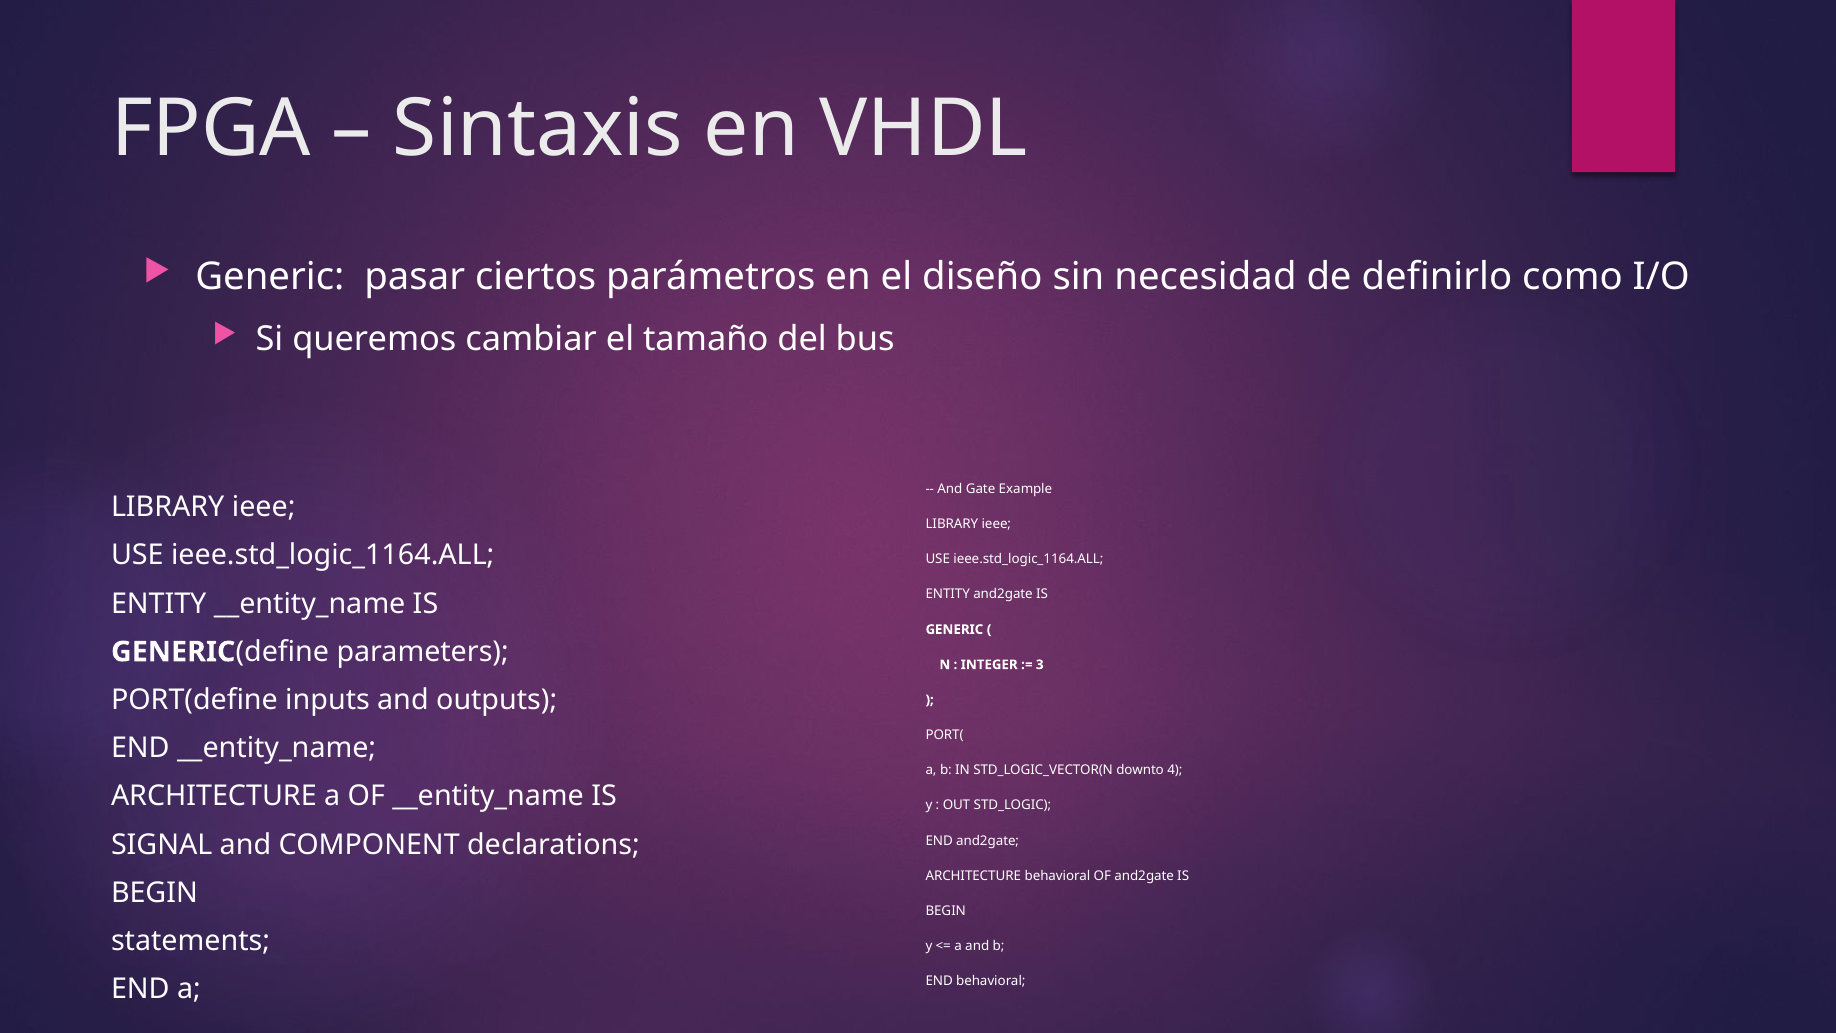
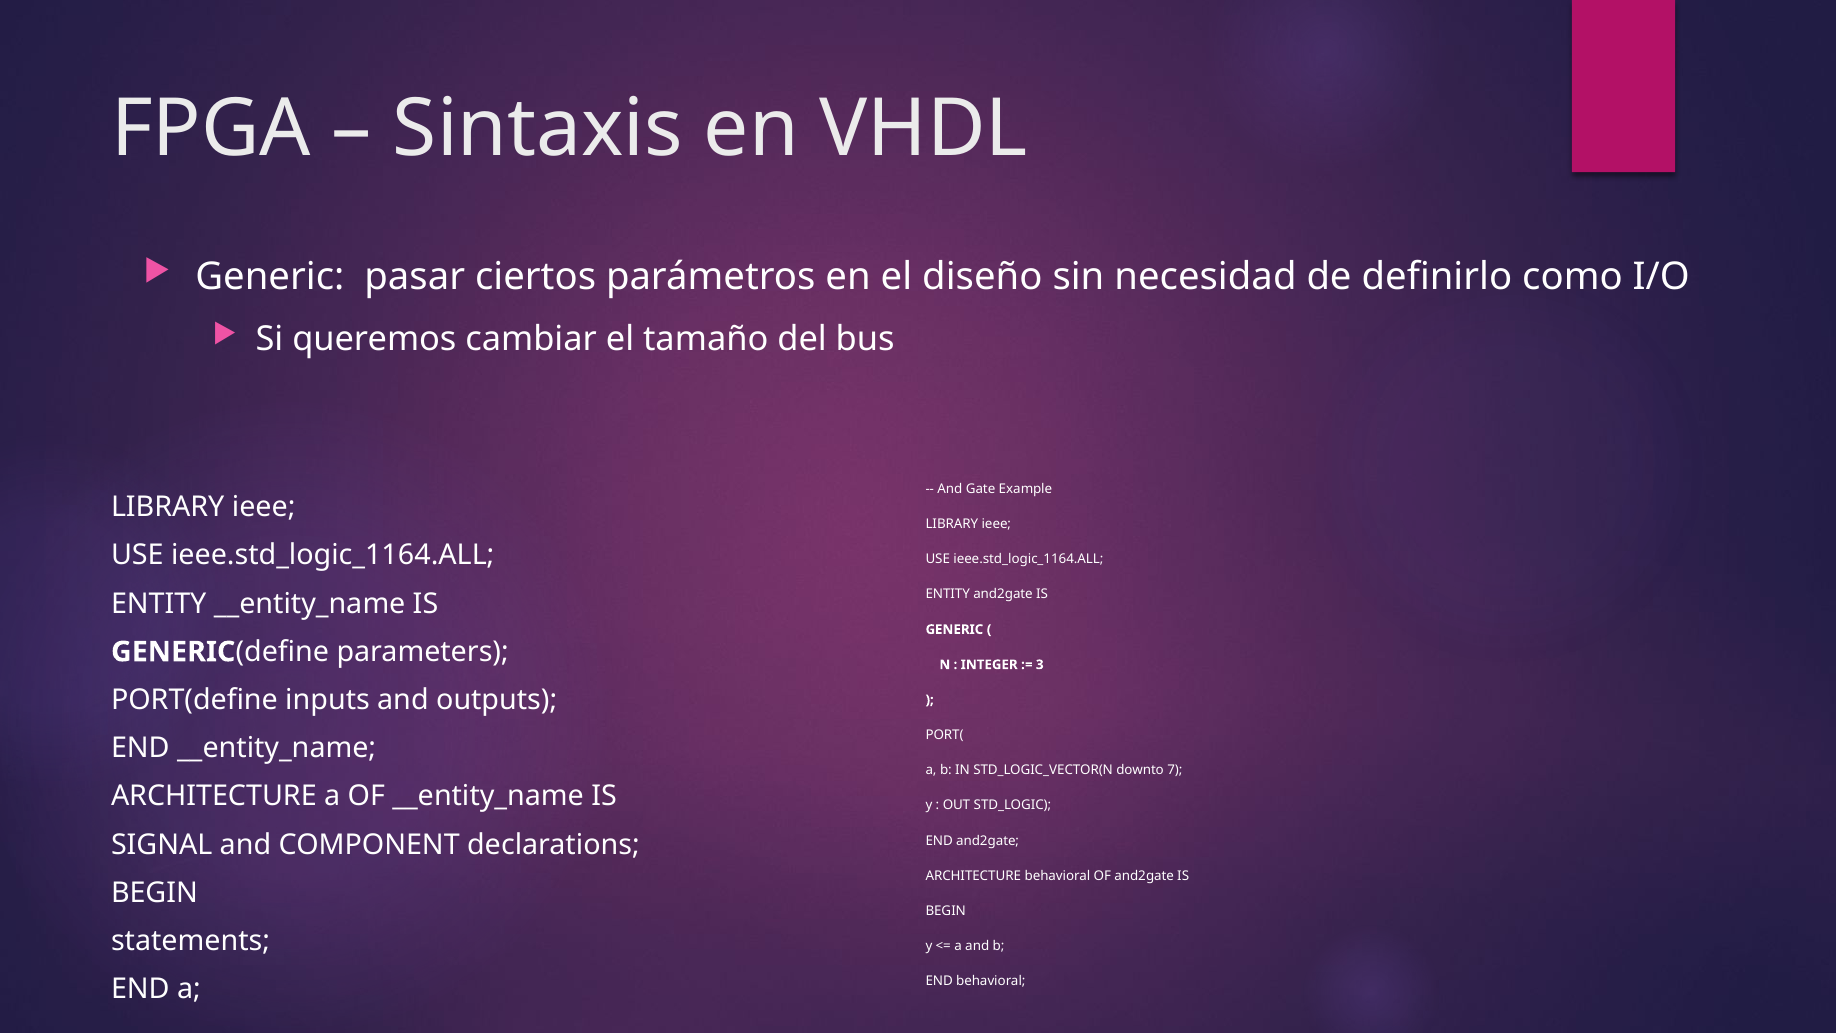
4: 4 -> 7 (1175, 770)
